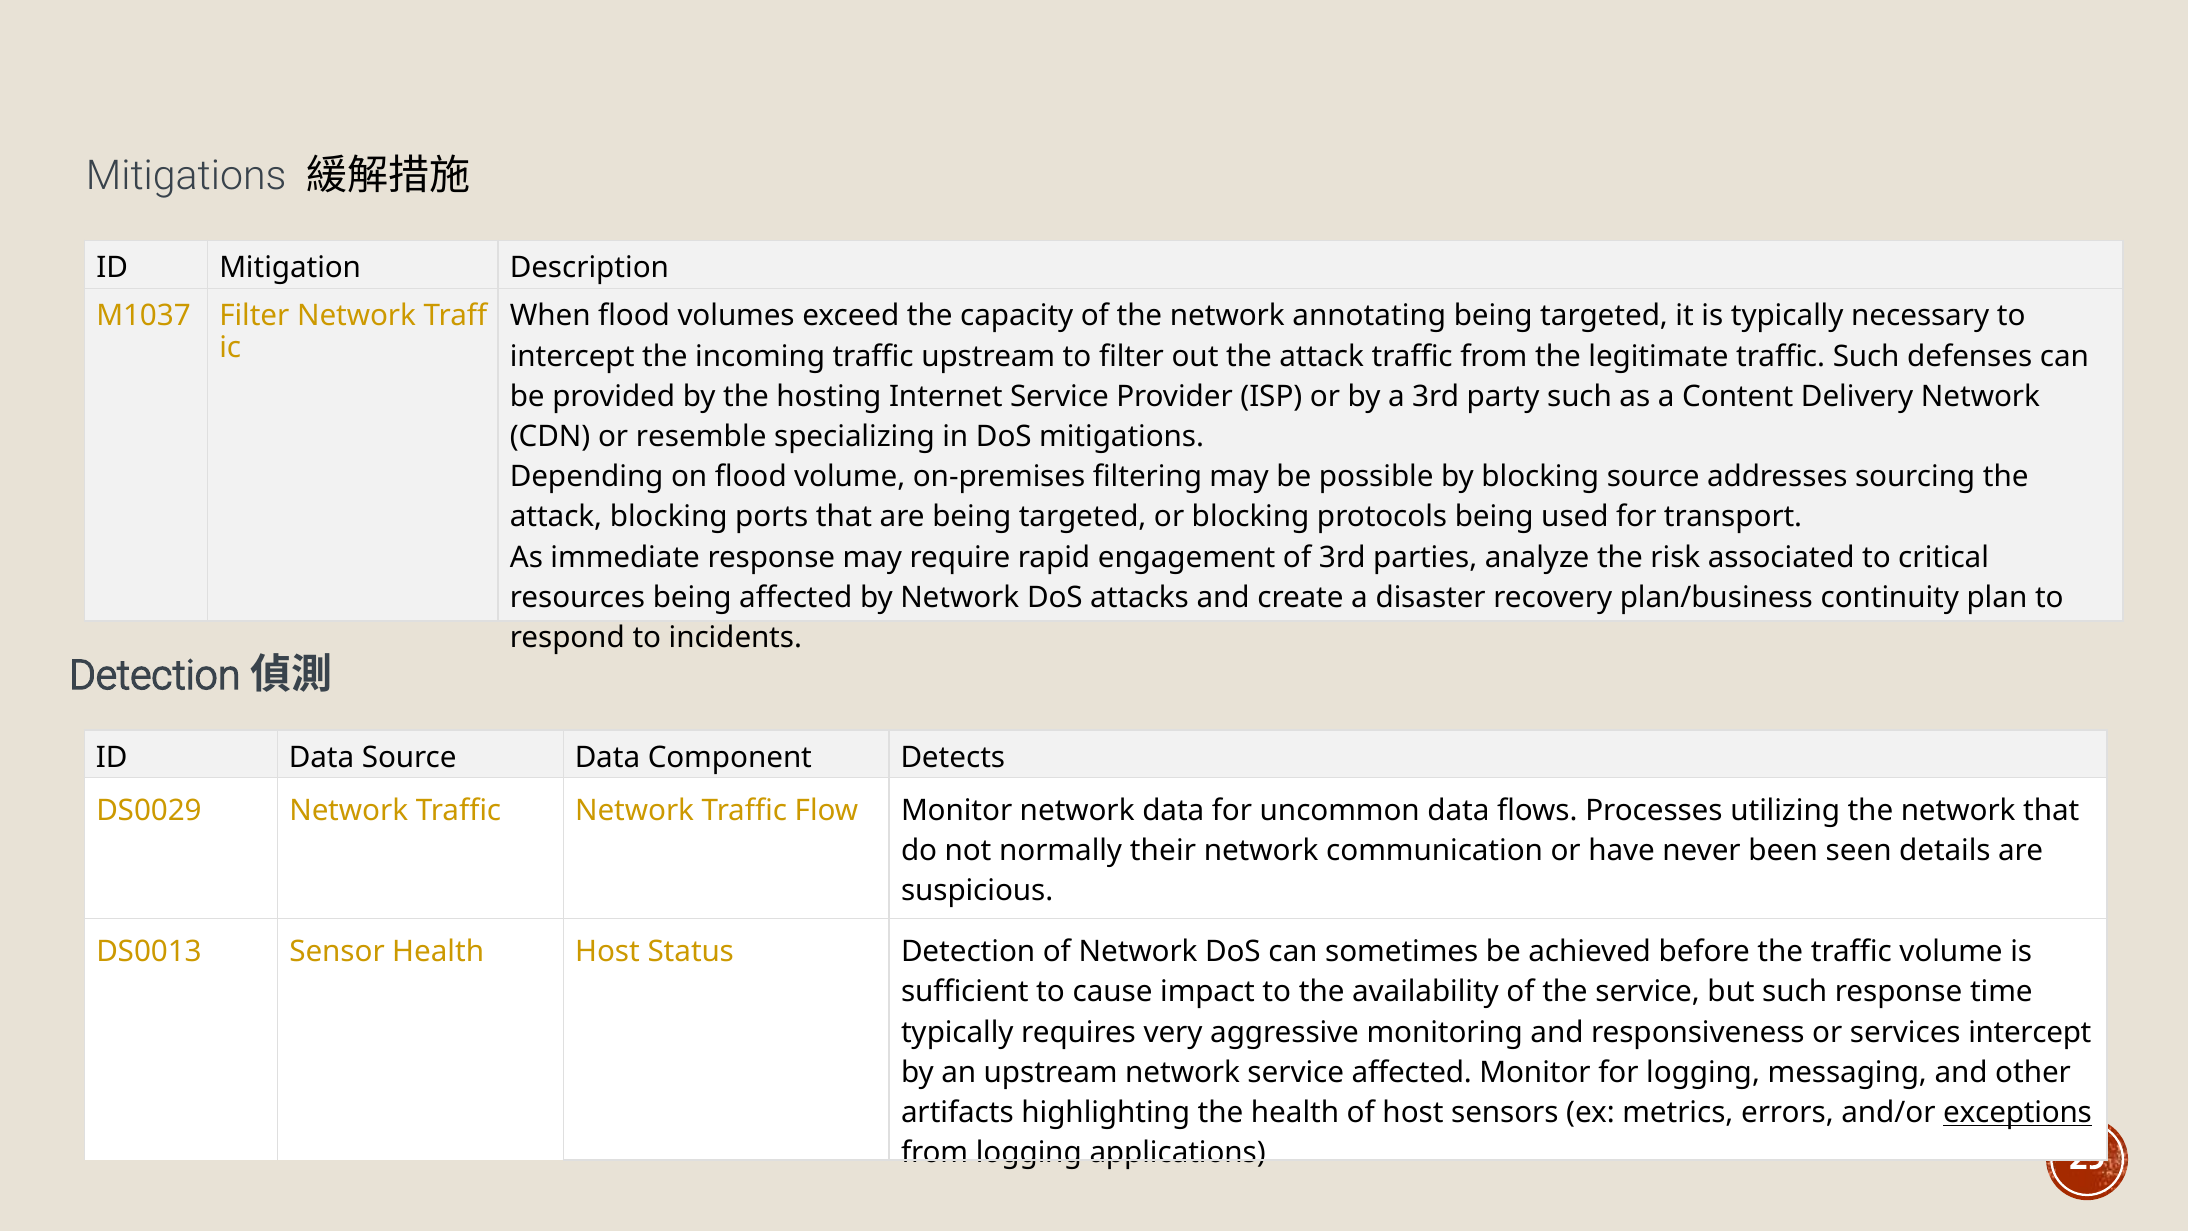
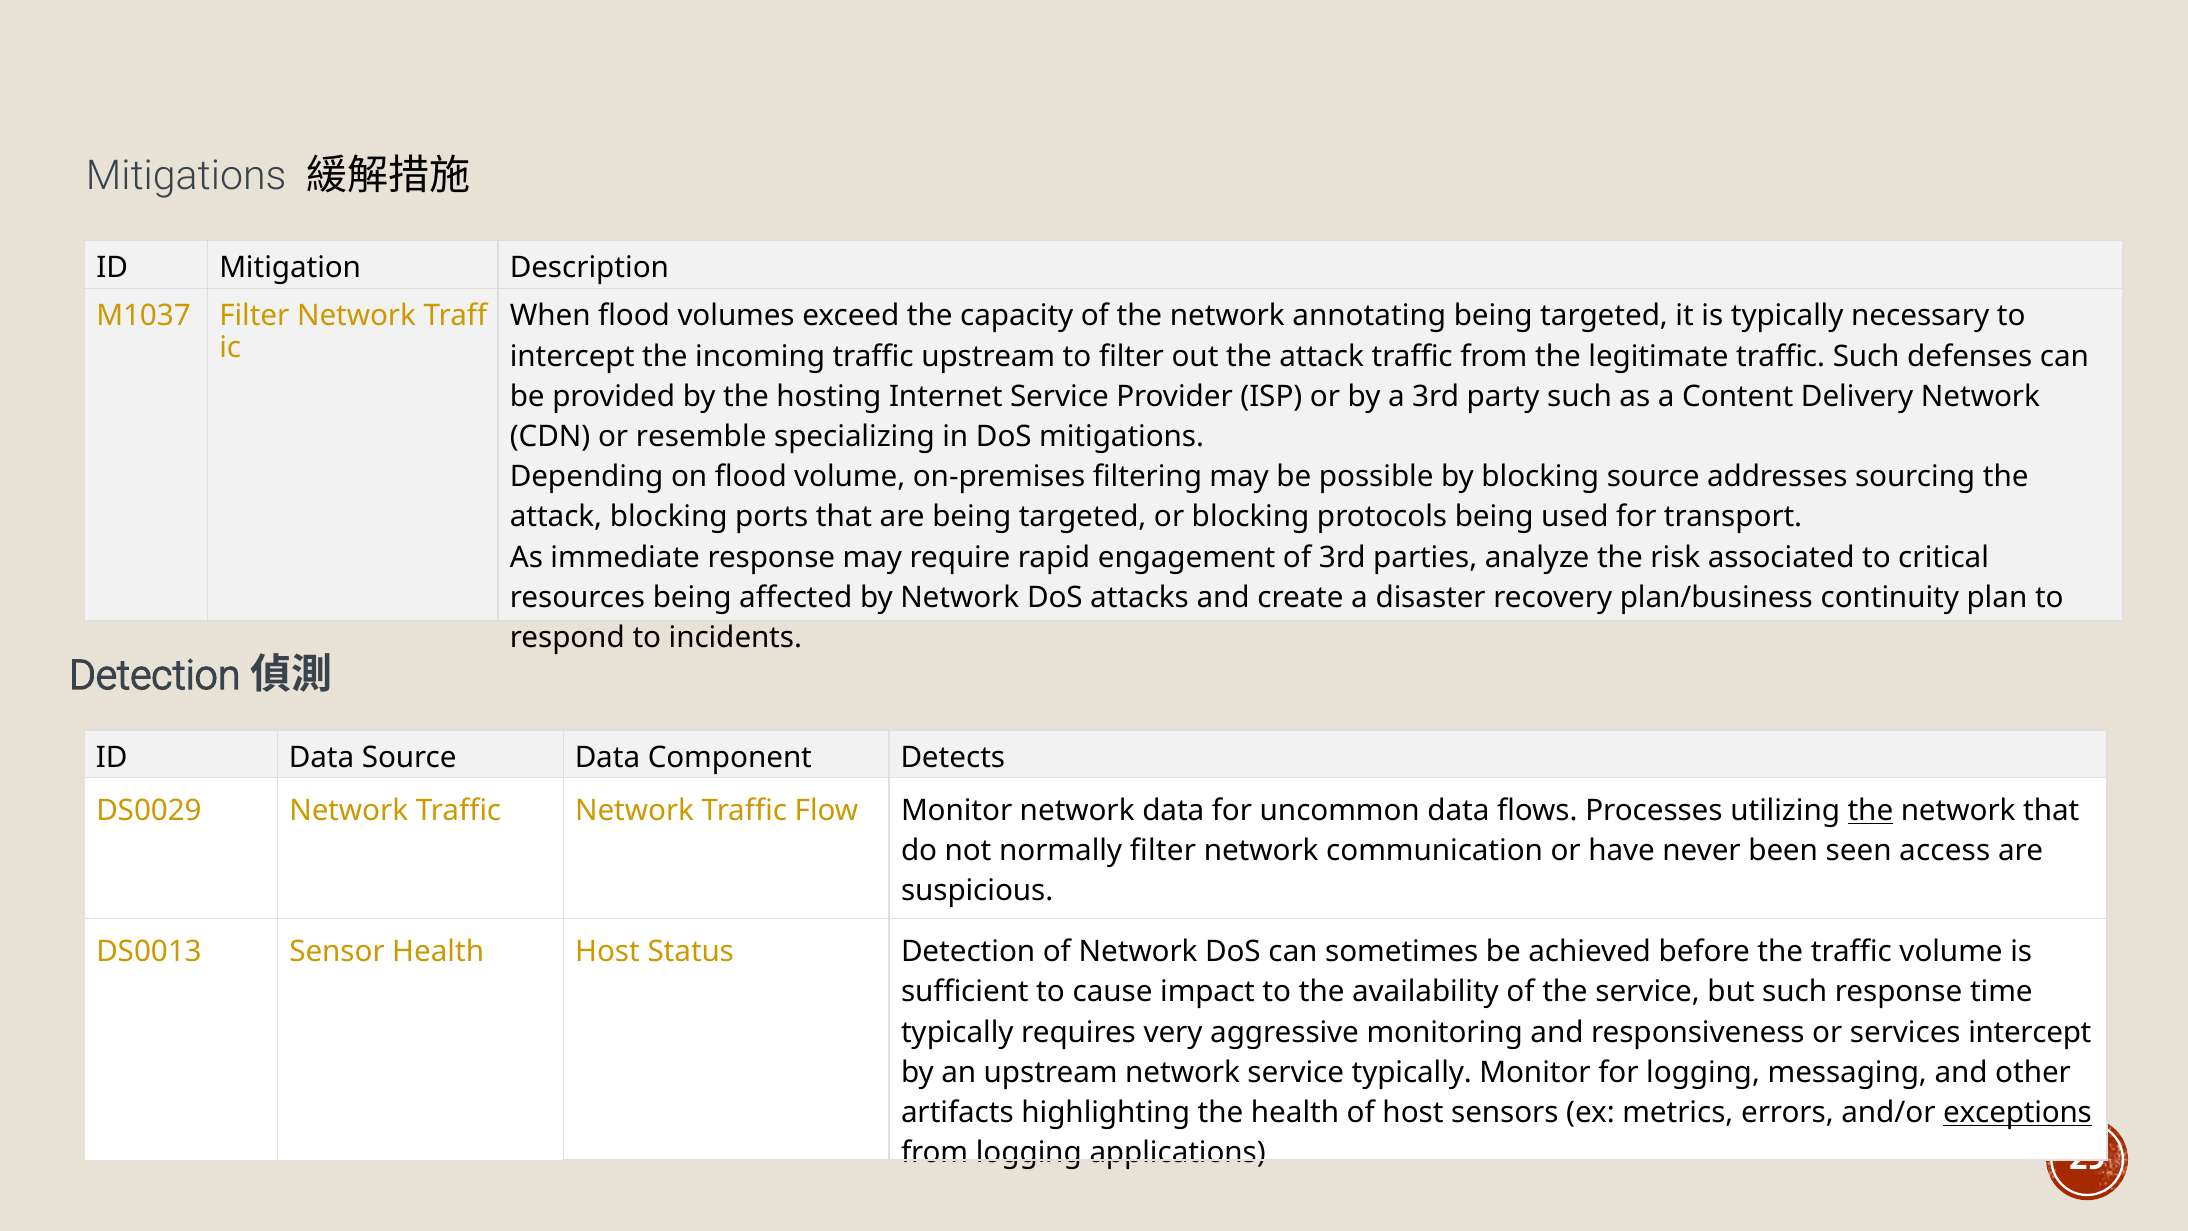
the underline: none -> present (1870, 811)
normally their: their -> filter (1163, 851)
details: details -> access (1945, 851)
service affected: affected -> typically (1412, 1072)
